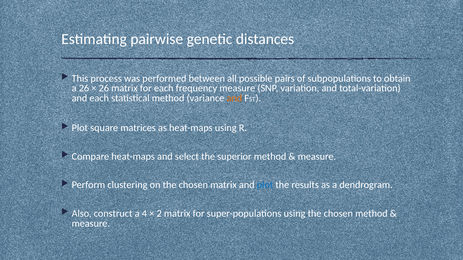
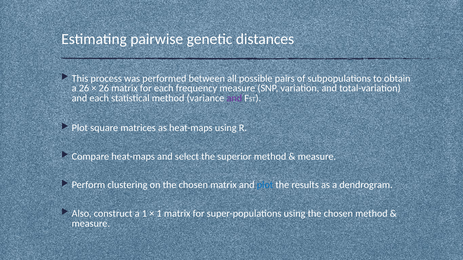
and colour: orange -> purple (234, 98)
a 4: 4 -> 1 (144, 214)
2: 2 -> 1 (159, 214)
